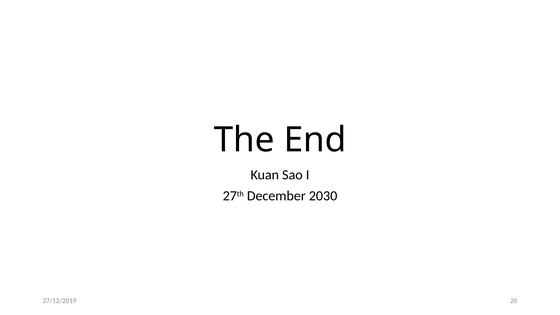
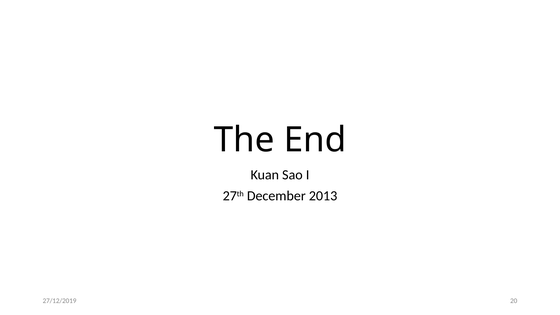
2030: 2030 -> 2013 (323, 196)
